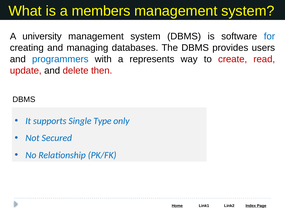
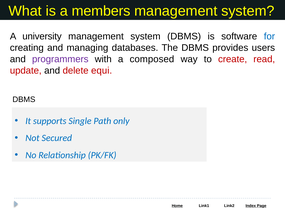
programmers colour: blue -> purple (60, 59)
represents: represents -> composed (152, 59)
then: then -> equi (102, 70)
Type: Type -> Path (102, 121)
